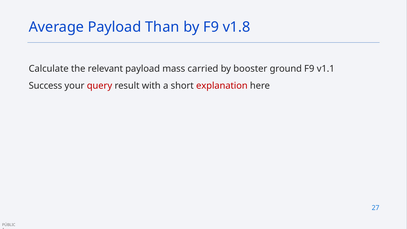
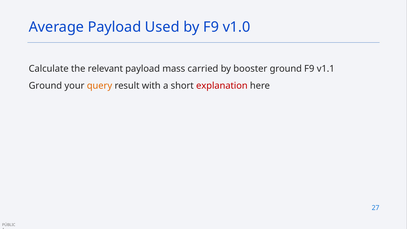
Than: Than -> Used (162, 27)
v1.8: v1.8 -> v1.0 (236, 27)
Success: Success -> Ground (45, 86)
query colour: red -> orange (100, 86)
